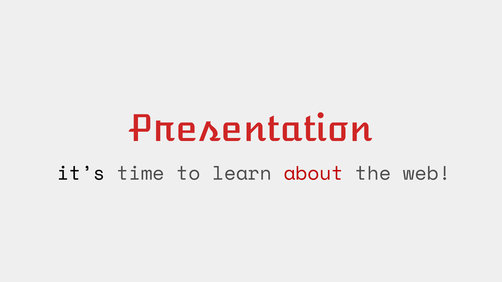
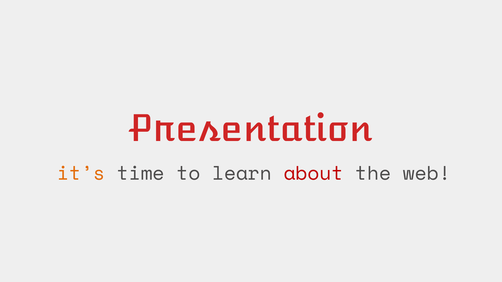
it’s colour: black -> orange (81, 174)
